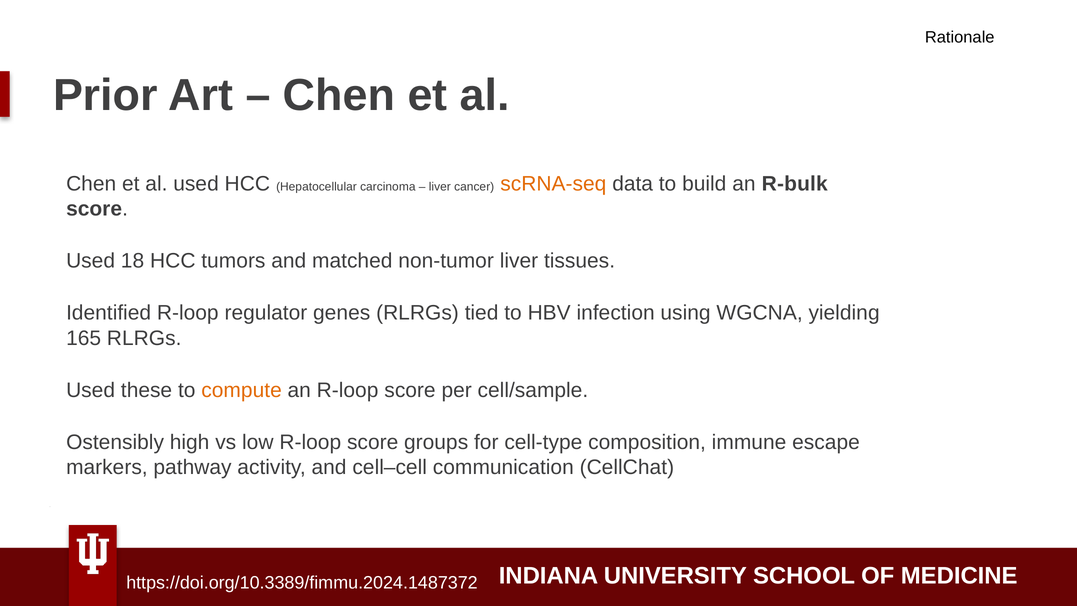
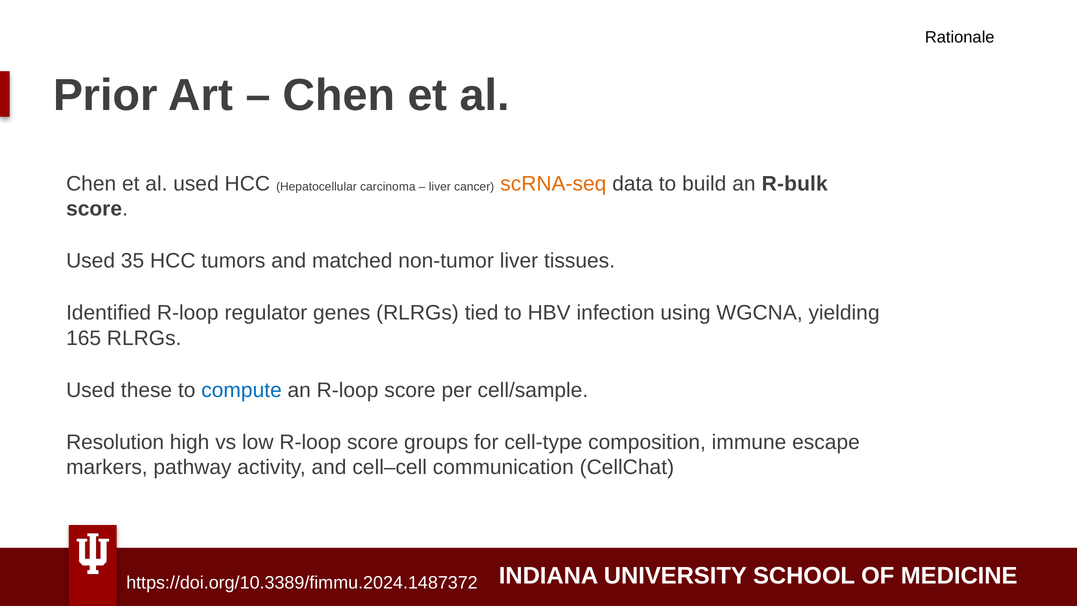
18: 18 -> 35 (133, 261)
compute colour: orange -> blue (242, 390)
Ostensibly: Ostensibly -> Resolution (115, 442)
